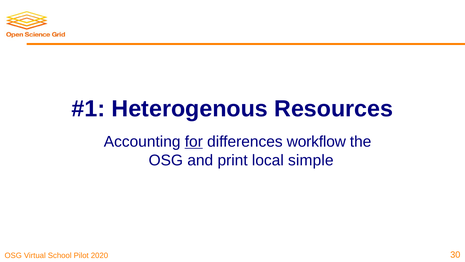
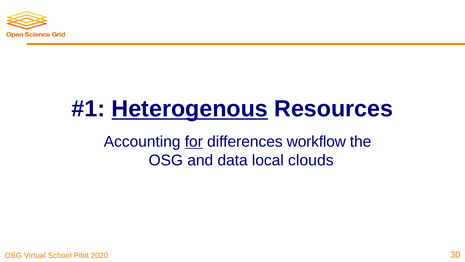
Heterogenous underline: none -> present (190, 109)
print: print -> data (233, 160)
simple: simple -> clouds (311, 160)
